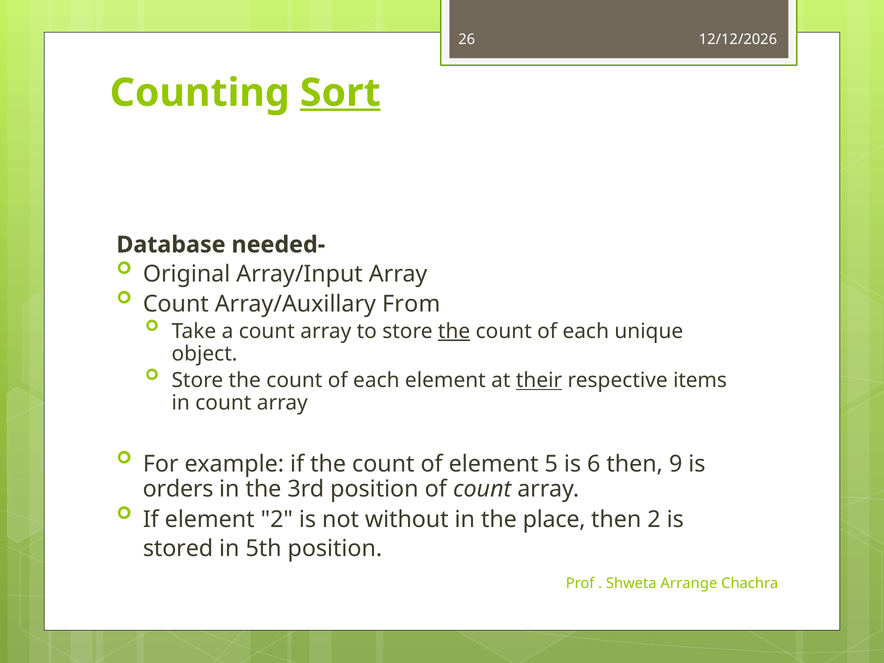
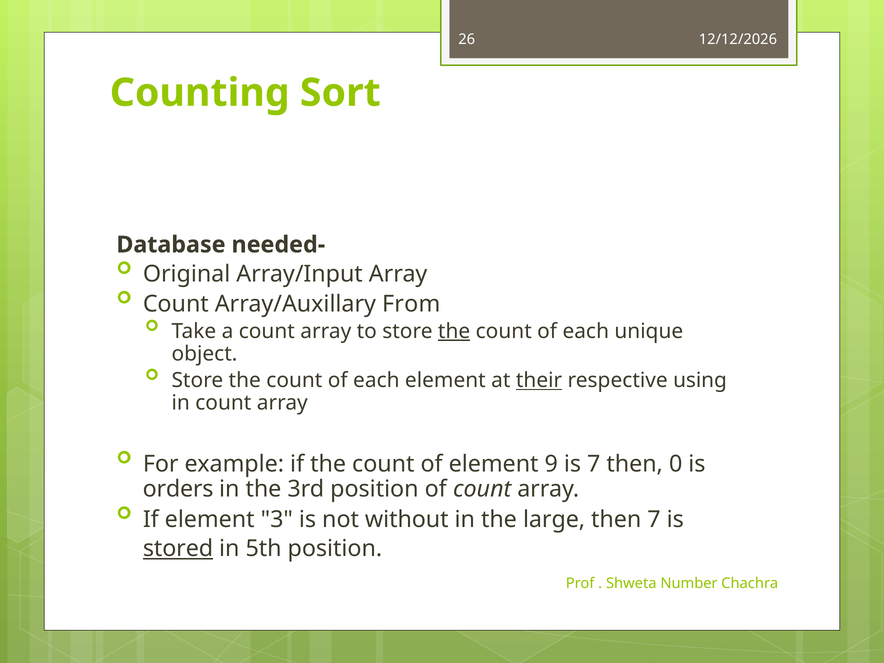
Sort underline: present -> none (340, 93)
items: items -> using (700, 380)
5: 5 -> 9 (551, 464)
is 6: 6 -> 7 (594, 464)
9: 9 -> 0 (676, 464)
element 2: 2 -> 3 (277, 520)
place: place -> large (554, 520)
then 2: 2 -> 7 (654, 520)
stored underline: none -> present (178, 549)
Arrange: Arrange -> Number (689, 583)
